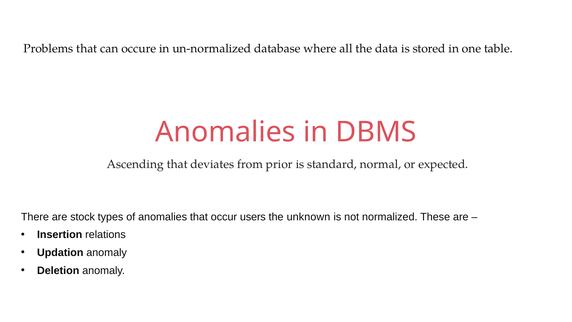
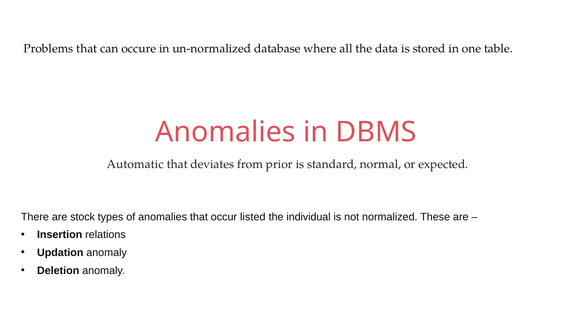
Ascending: Ascending -> Automatic (135, 164)
users: users -> listed (253, 217)
unknown: unknown -> individual (309, 217)
